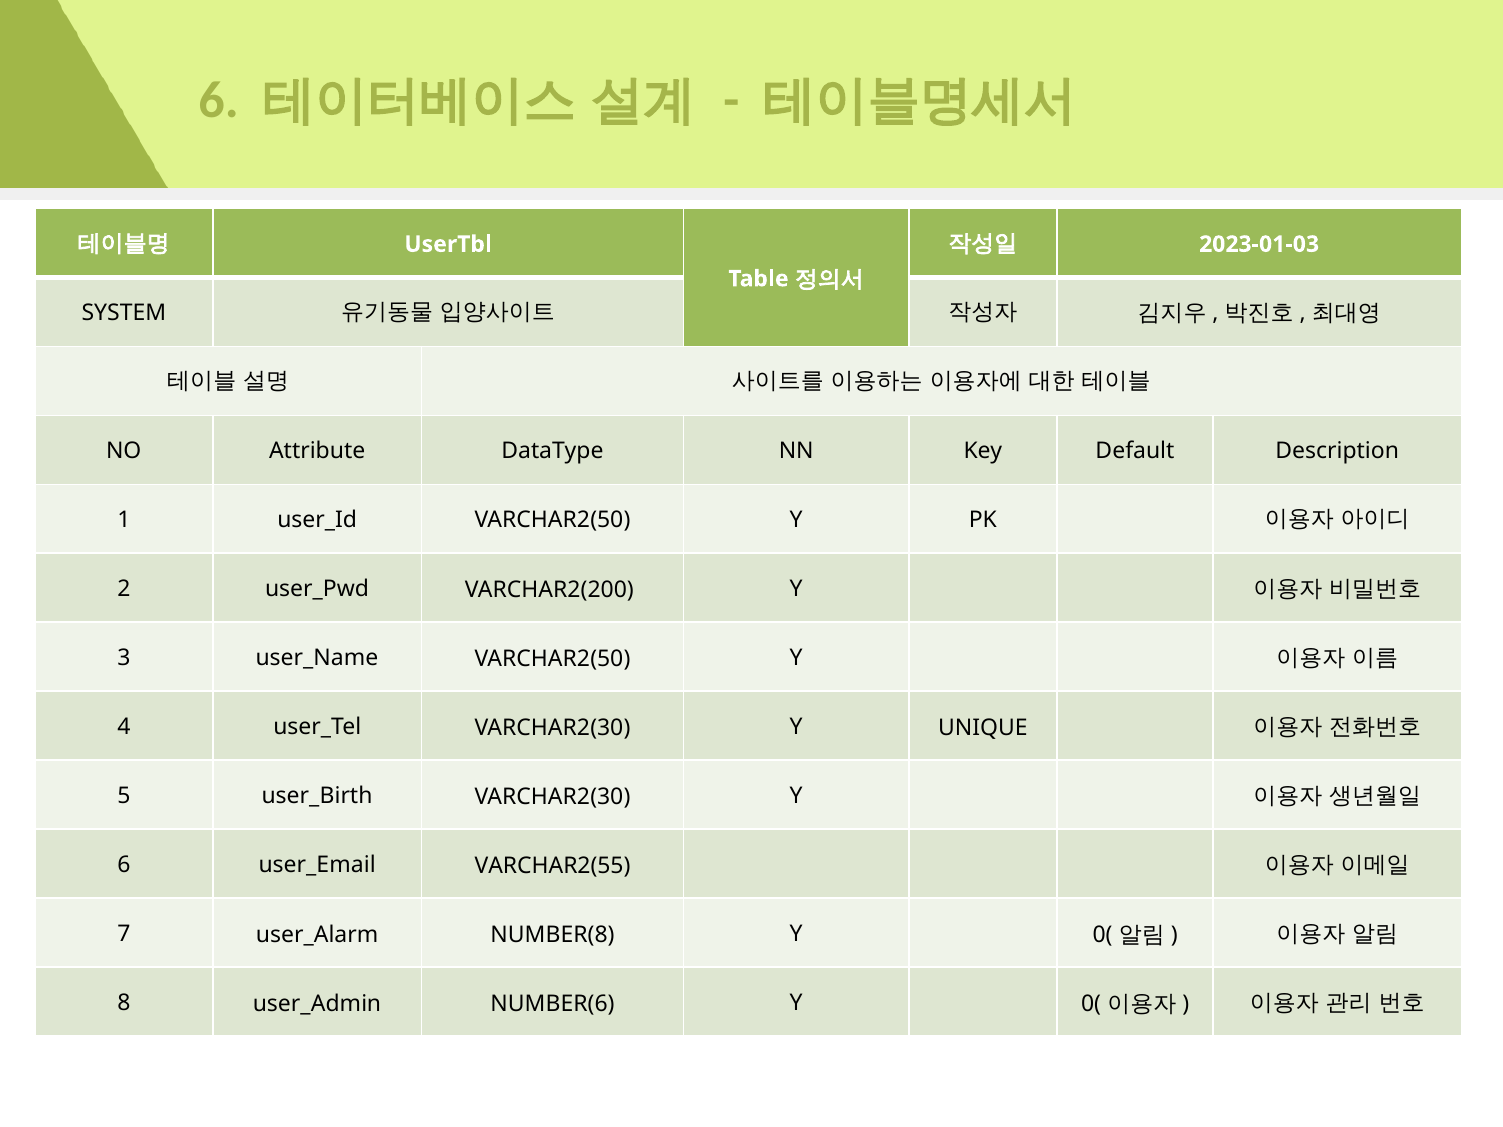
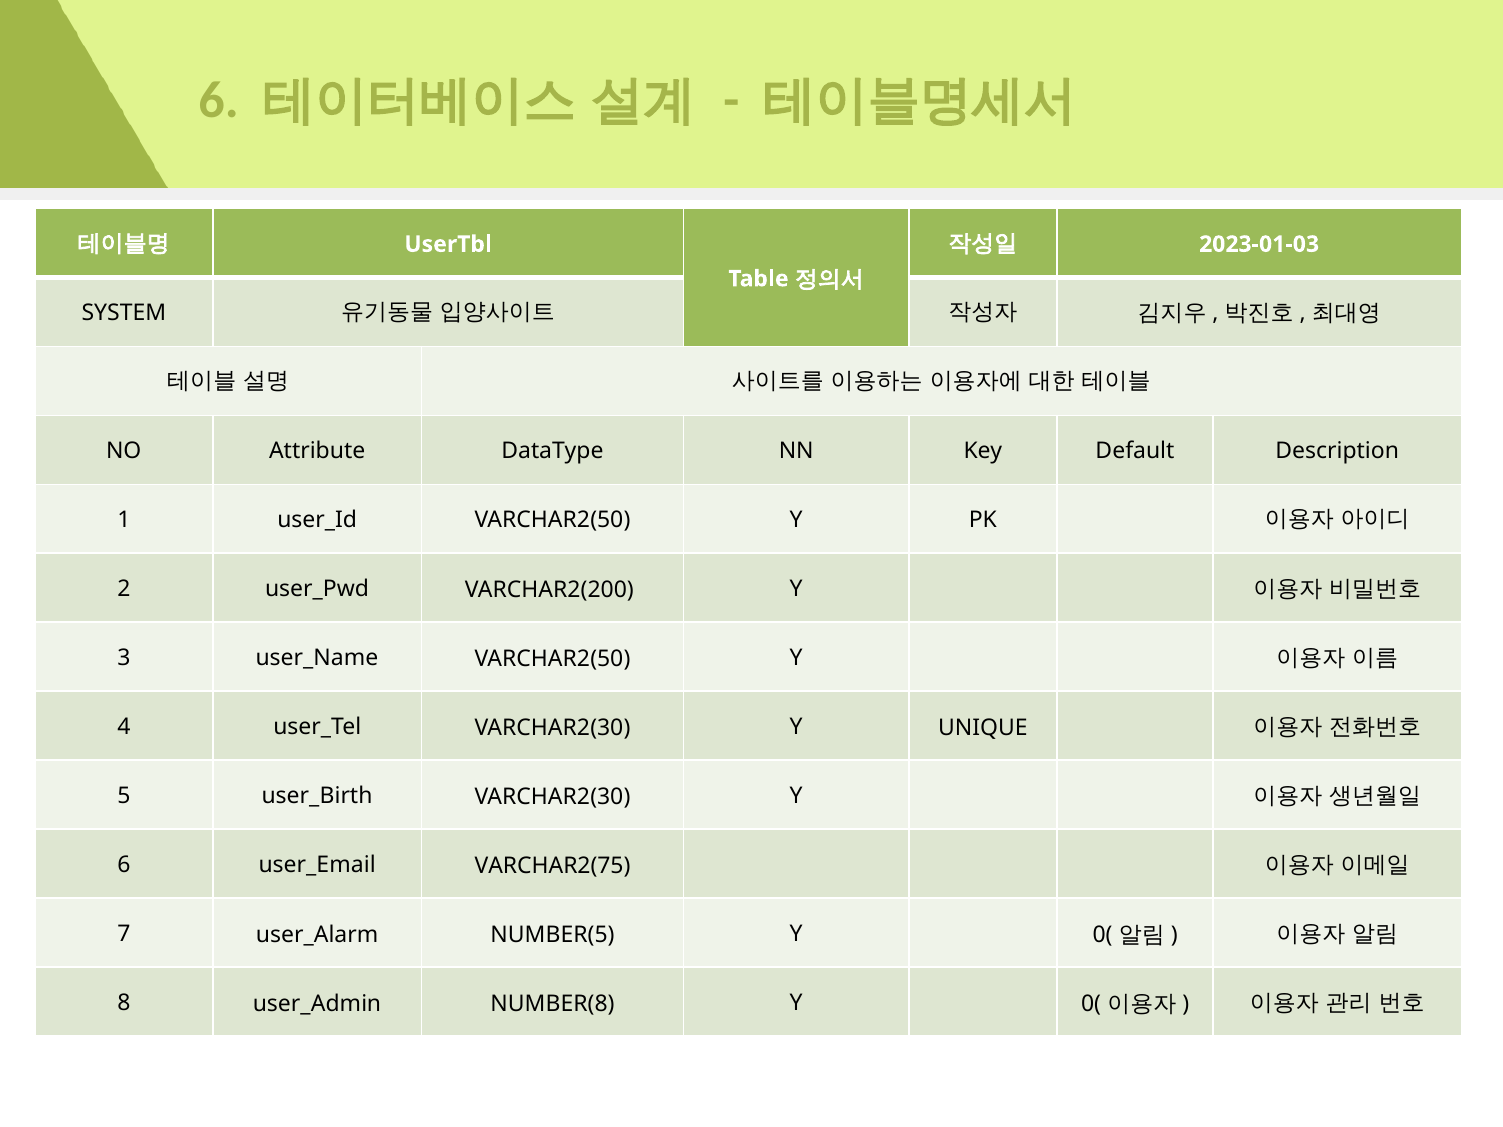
VARCHAR2(55: VARCHAR2(55 -> VARCHAR2(75 (553, 866)
NUMBER(8: NUMBER(8 -> NUMBER(5 (553, 935)
NUMBER(6: NUMBER(6 -> NUMBER(8 (553, 1004)
